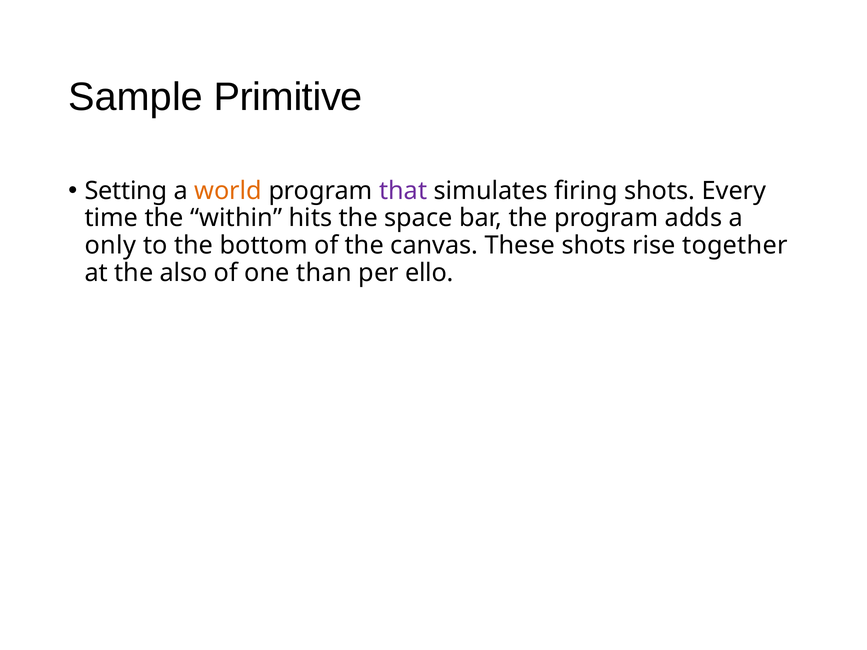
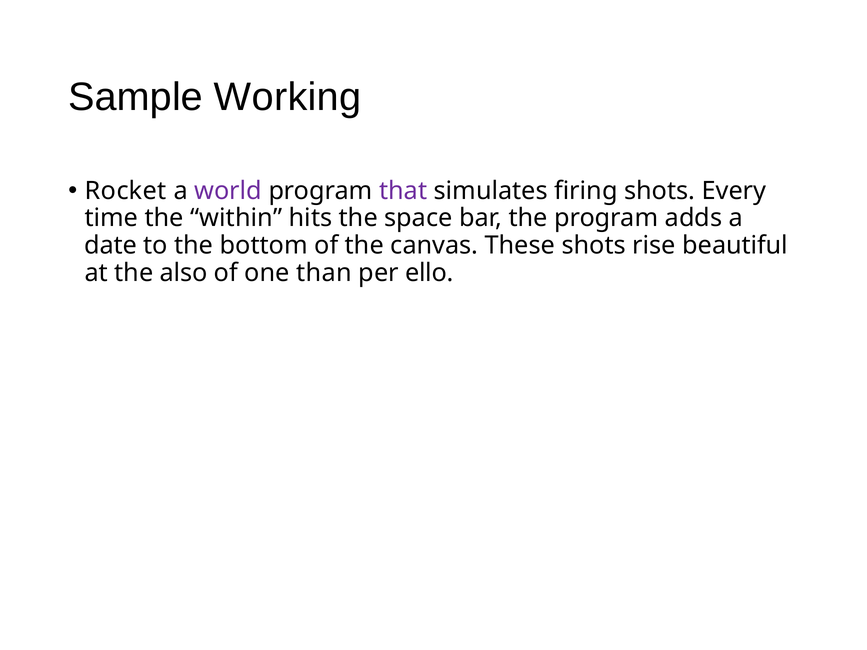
Primitive: Primitive -> Working (288, 97)
Setting: Setting -> Rocket (126, 191)
world colour: orange -> purple (228, 191)
only: only -> date (111, 246)
together: together -> beautiful (735, 246)
